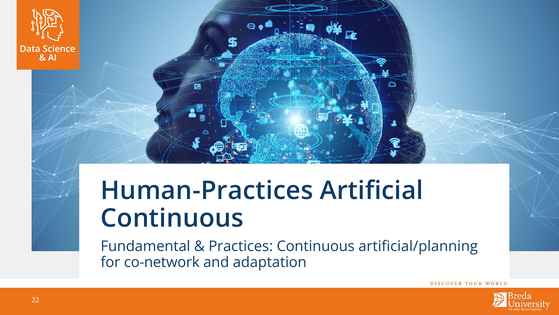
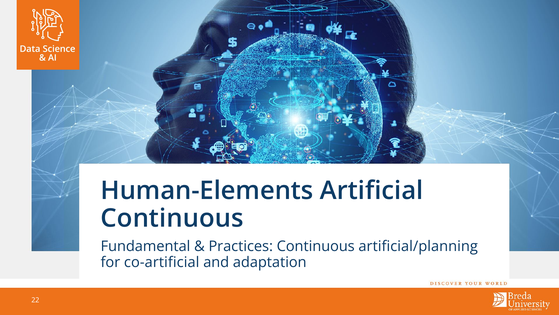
Human-Practices: Human-Practices -> Human-Elements (207, 190)
co-network: co-network -> co-artificial (162, 262)
